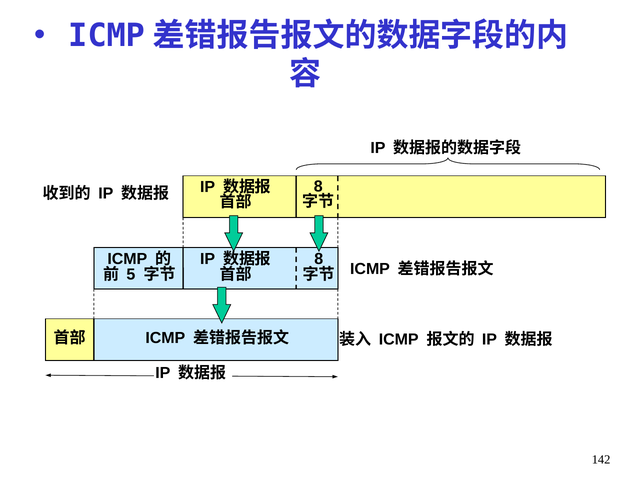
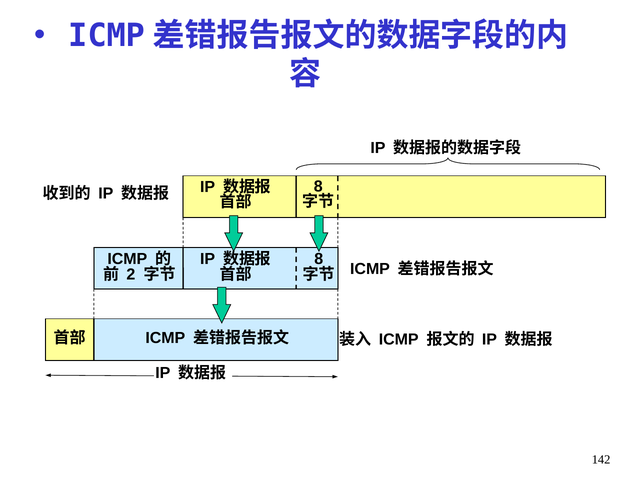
5: 5 -> 2 (131, 274)
